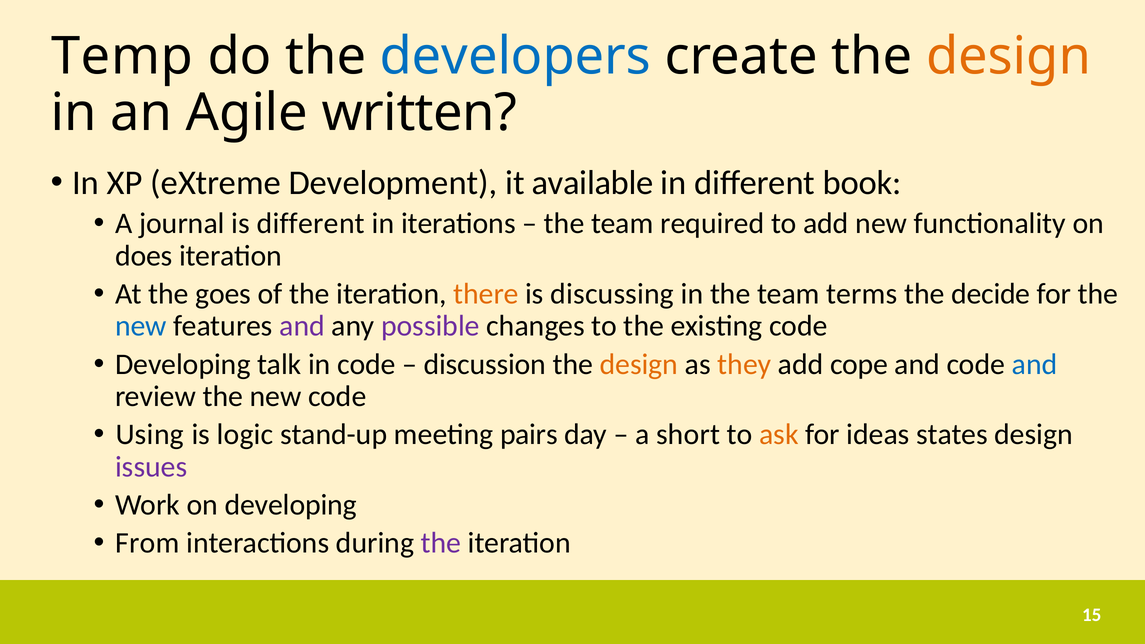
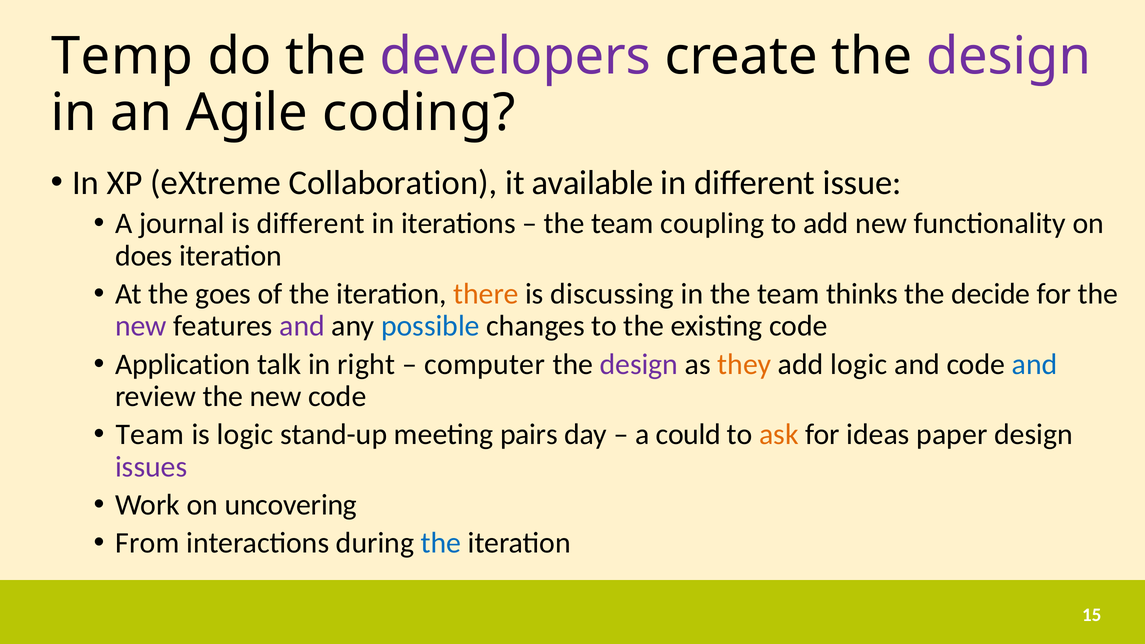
developers colour: blue -> purple (515, 57)
design colour: orange -> purple (1009, 57)
written: written -> coding (419, 113)
Development: Development -> Collaboration (393, 183)
book: book -> issue (862, 183)
required: required -> coupling (712, 224)
terms: terms -> thinks (862, 294)
new colour: blue -> purple (141, 326)
possible colour: purple -> blue (430, 326)
Developing: Developing -> Application (183, 364)
in code: code -> right (366, 364)
discussion: discussion -> computer (485, 364)
design colour: orange -> purple (639, 364)
add cope: cope -> logic (859, 364)
Using: Using -> Team (150, 435)
short: short -> could (688, 435)
states: states -> paper (952, 435)
on developing: developing -> uncovering (291, 505)
the colour: purple -> blue (441, 543)
